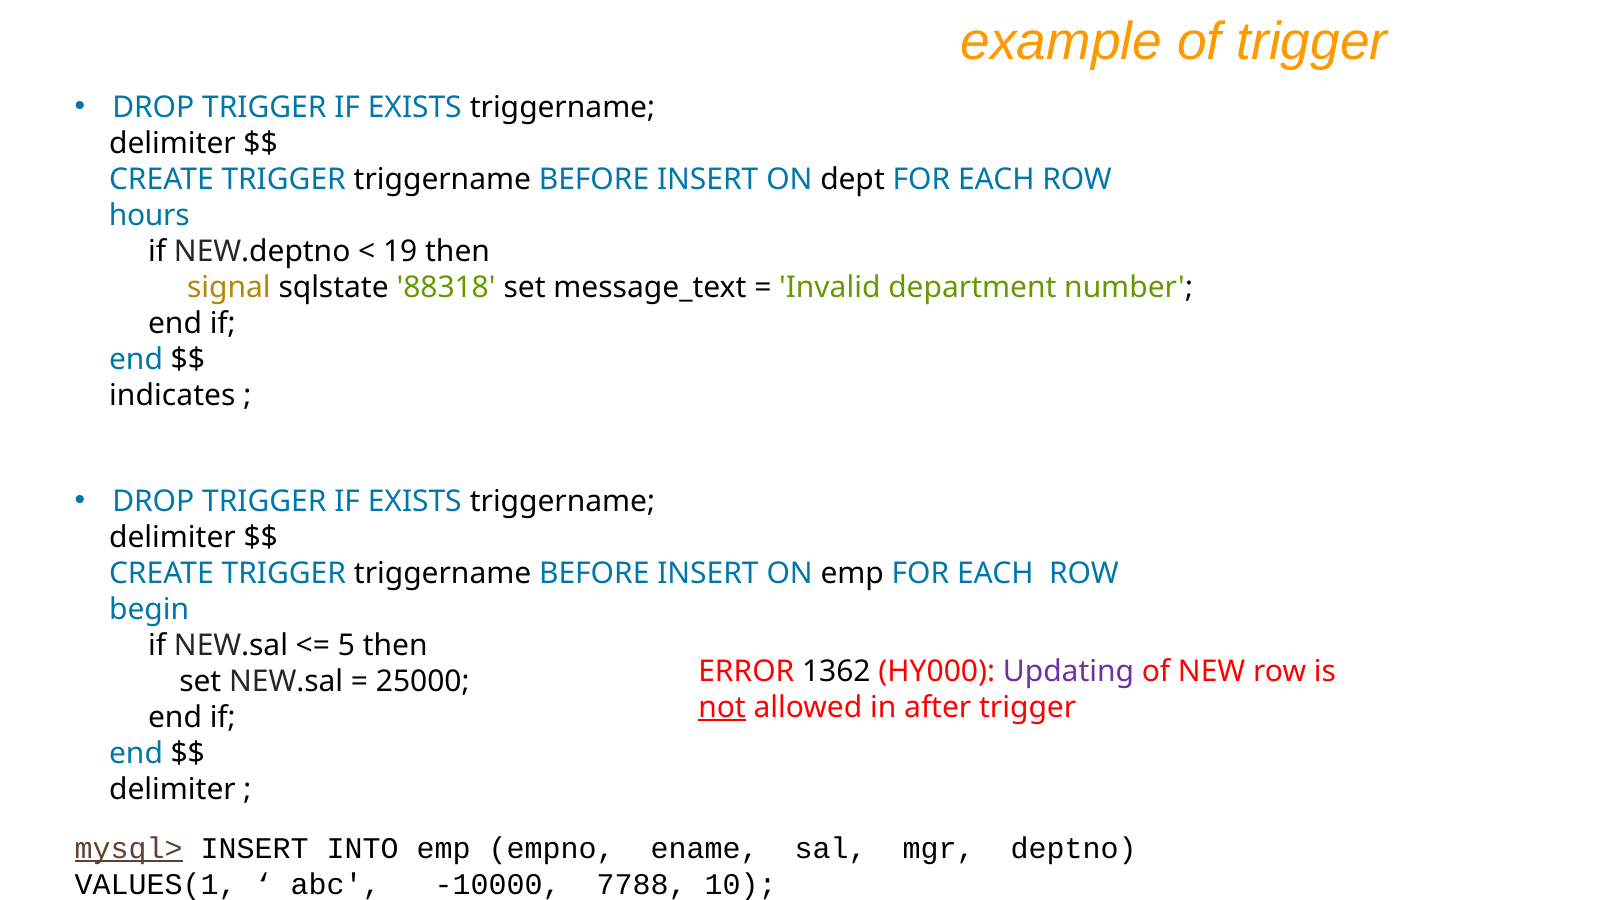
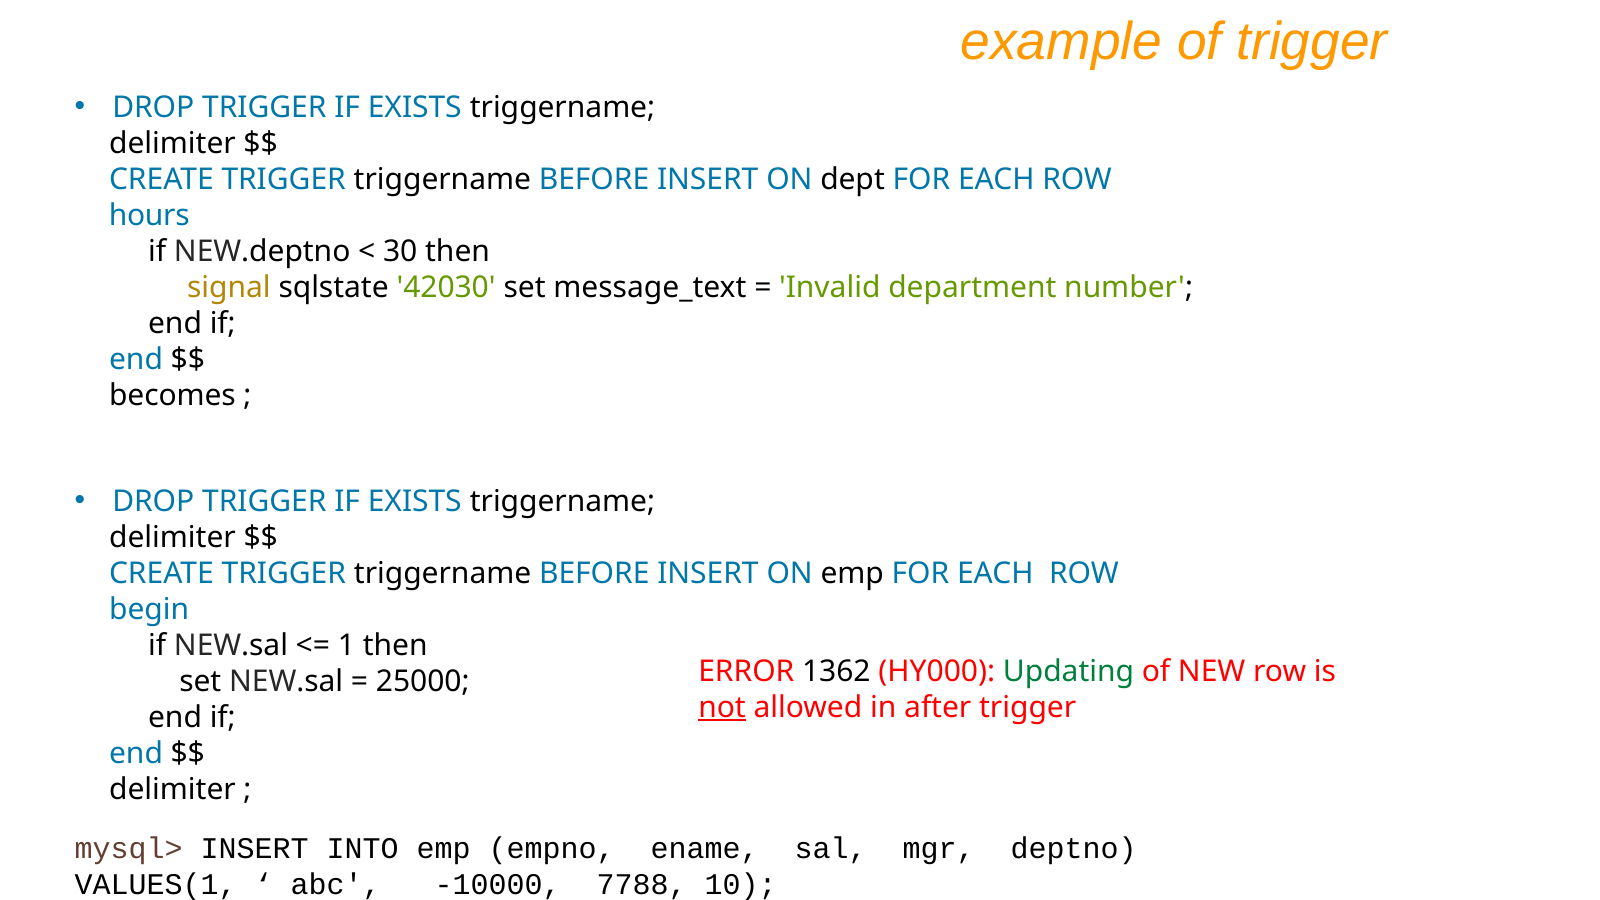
19: 19 -> 30 (400, 251)
88318: 88318 -> 42030 (446, 287)
indicates: indicates -> becomes (172, 395)
5: 5 -> 1 (346, 646)
Updating colour: purple -> green (1068, 671)
mysql> underline: present -> none (129, 848)
